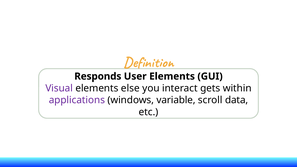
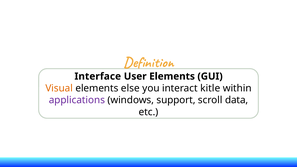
Responds: Responds -> Interface (98, 76)
Visual colour: purple -> orange (59, 88)
gets: gets -> kitle (210, 88)
variable: variable -> support (176, 100)
